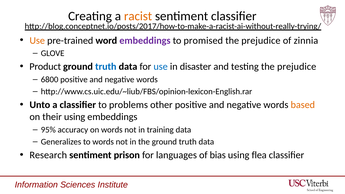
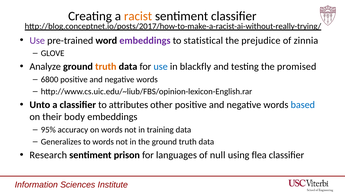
Use colour: orange -> purple (37, 40)
promised: promised -> statistical (203, 40)
Product: Product -> Analyze (45, 67)
truth colour: blue -> orange (106, 67)
disaster: disaster -> blackfly (195, 67)
testing the prejudice: prejudice -> promised (297, 67)
problems: problems -> attributes (129, 105)
based colour: orange -> blue (303, 105)
their using: using -> body (75, 117)
bias: bias -> null (218, 155)
